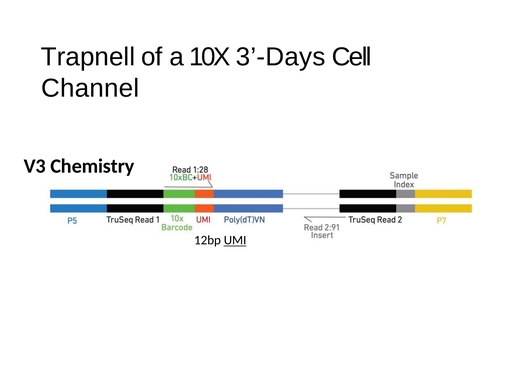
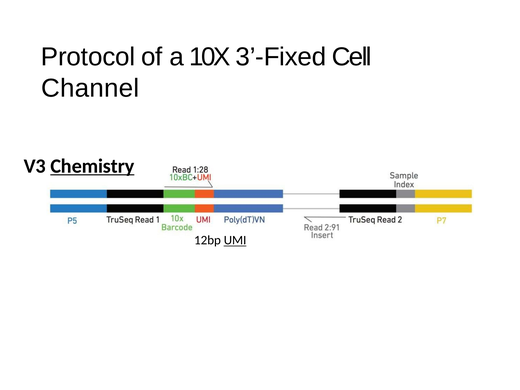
Trapnell: Trapnell -> Protocol (88, 57)
3’-Days: 3’-Days -> 3’-Fixed (281, 57)
Chemistry underline: none -> present (92, 166)
